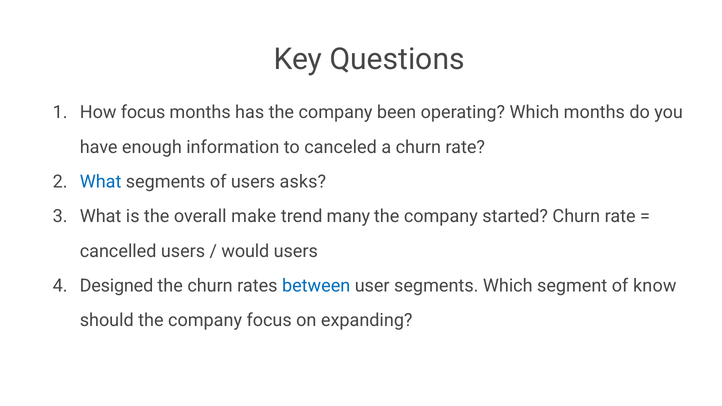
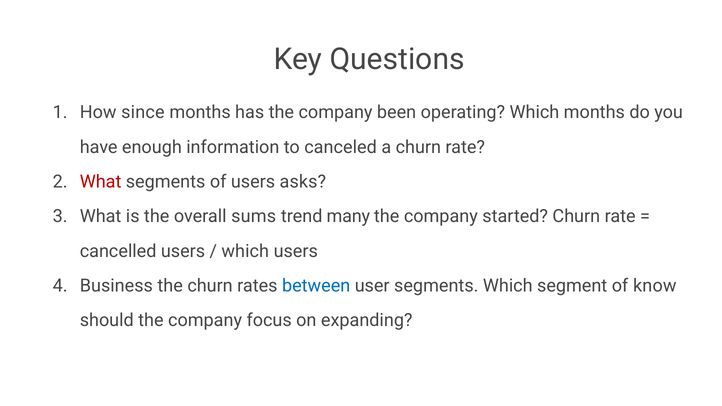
How focus: focus -> since (143, 113)
What colour: blue -> red (101, 182)
make: make -> sums (254, 216)
would: would -> which (245, 251)
Designed: Designed -> Business (116, 286)
